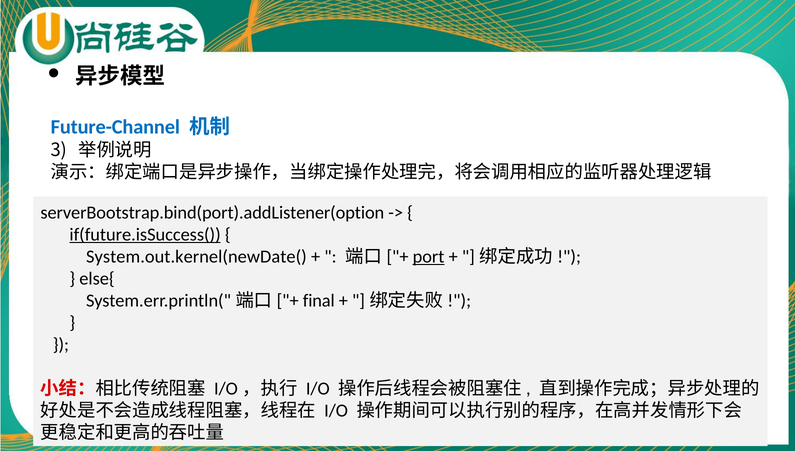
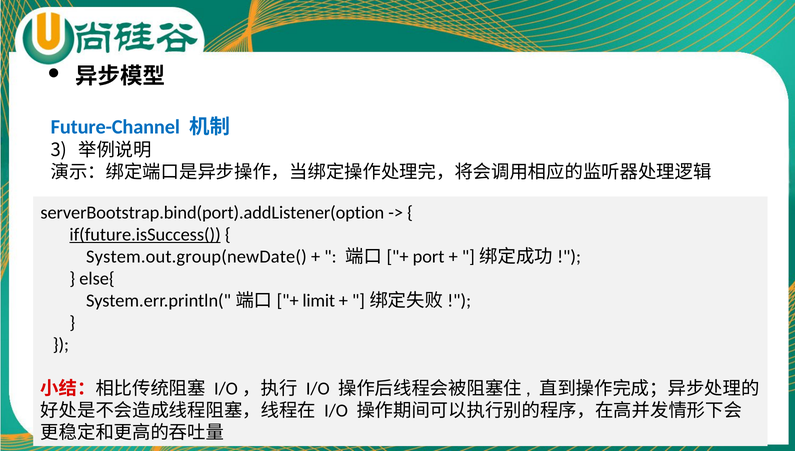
System.out.kernel(newDate(: System.out.kernel(newDate( -> System.out.group(newDate( (196, 257)
port underline: present -> none (429, 257)
final: final -> limit (319, 301)
